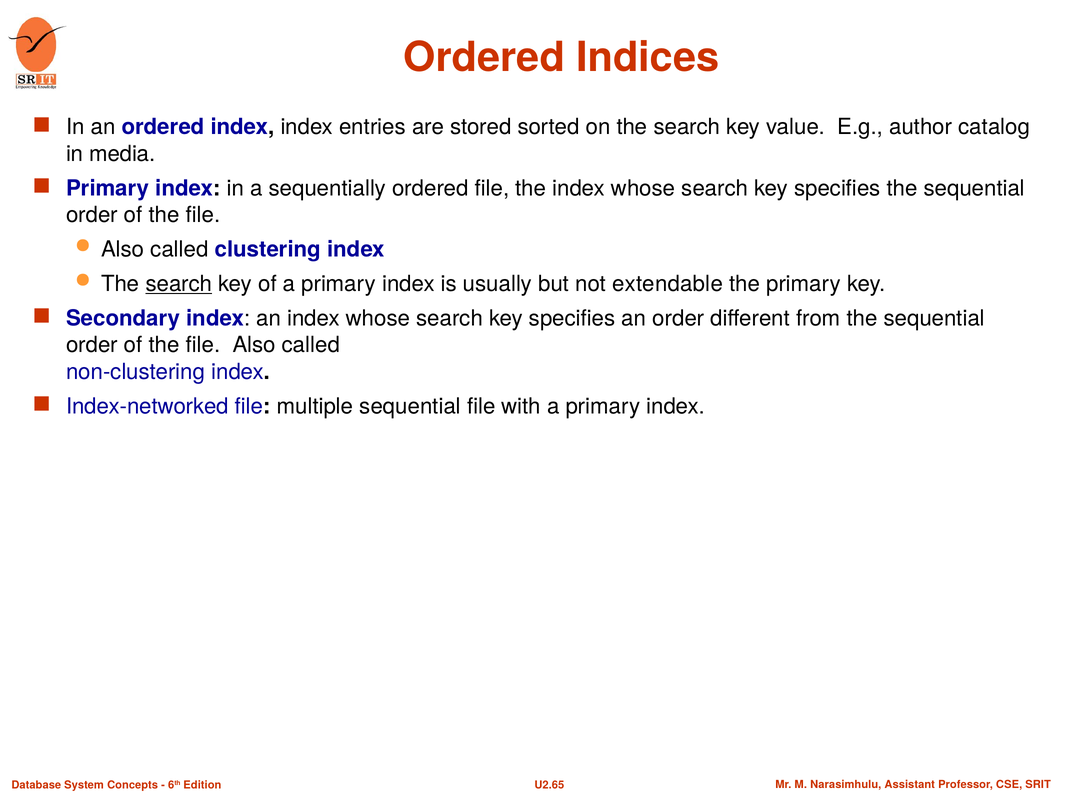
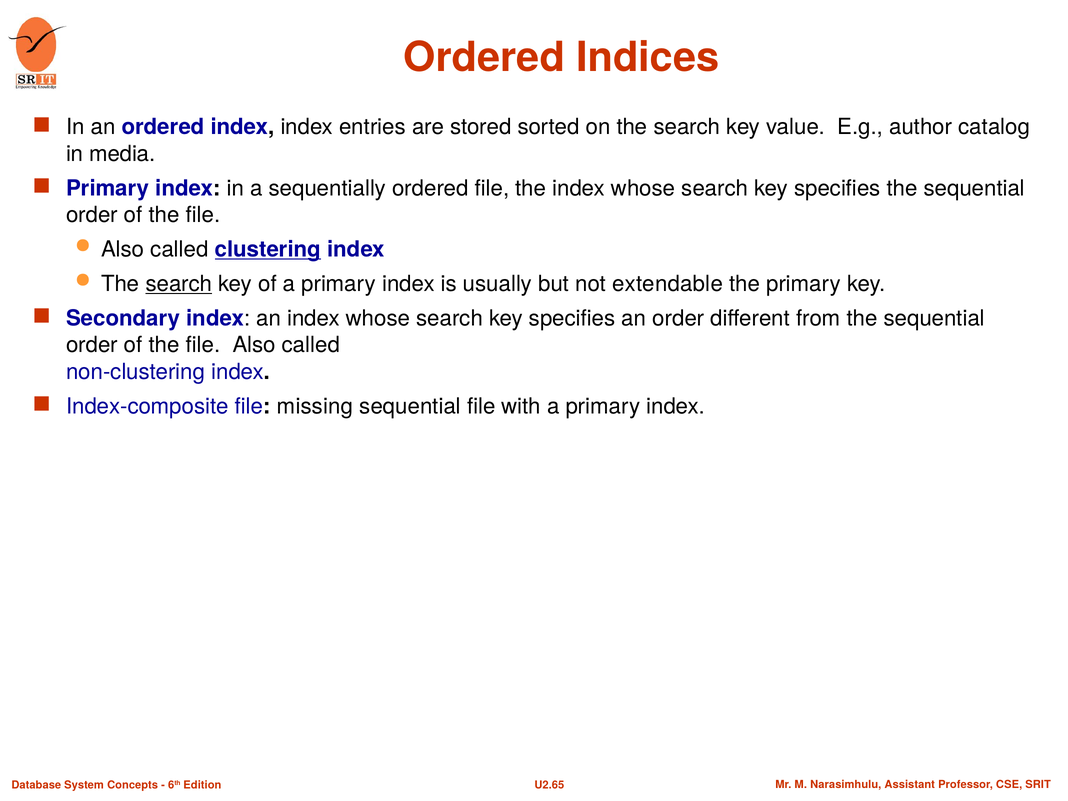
clustering underline: none -> present (268, 249)
Index-networked: Index-networked -> Index-composite (147, 406)
multiple: multiple -> missing (315, 406)
